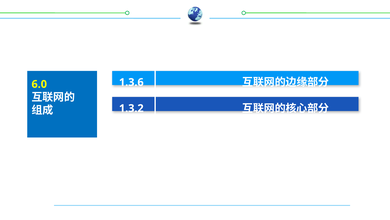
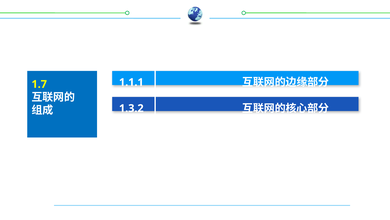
1.3.6: 1.3.6 -> 1.1.1 (131, 82)
6.0: 6.0 -> 1.7 (39, 84)
